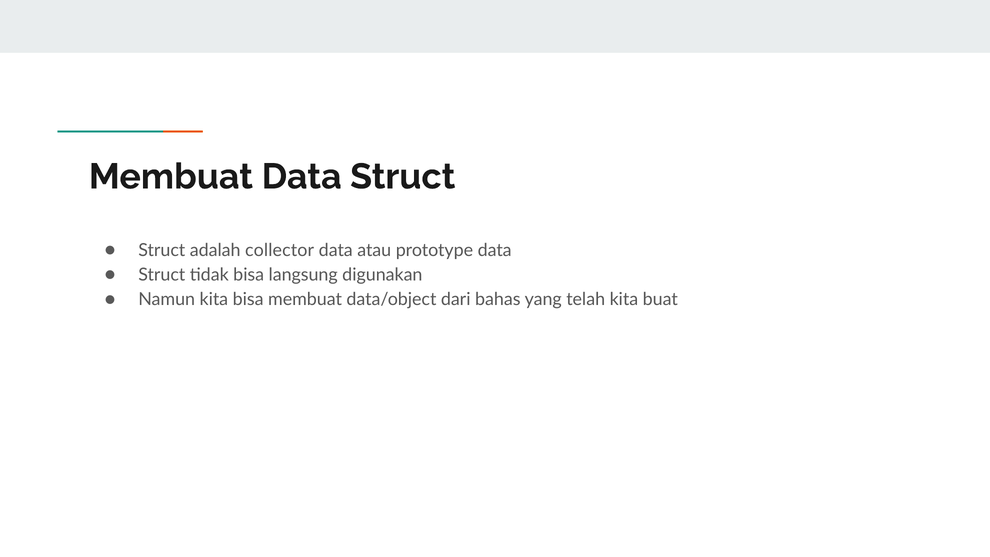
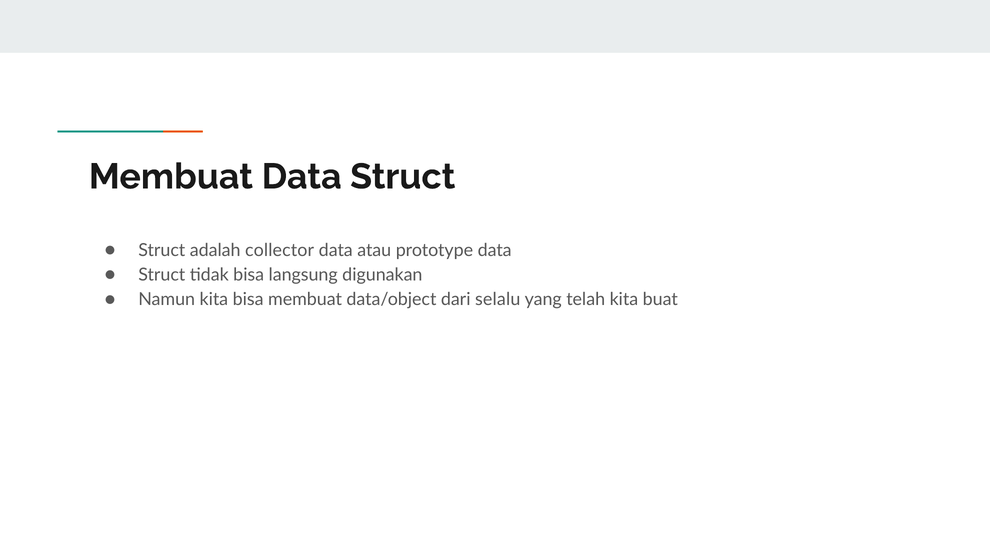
bahas: bahas -> selalu (498, 300)
